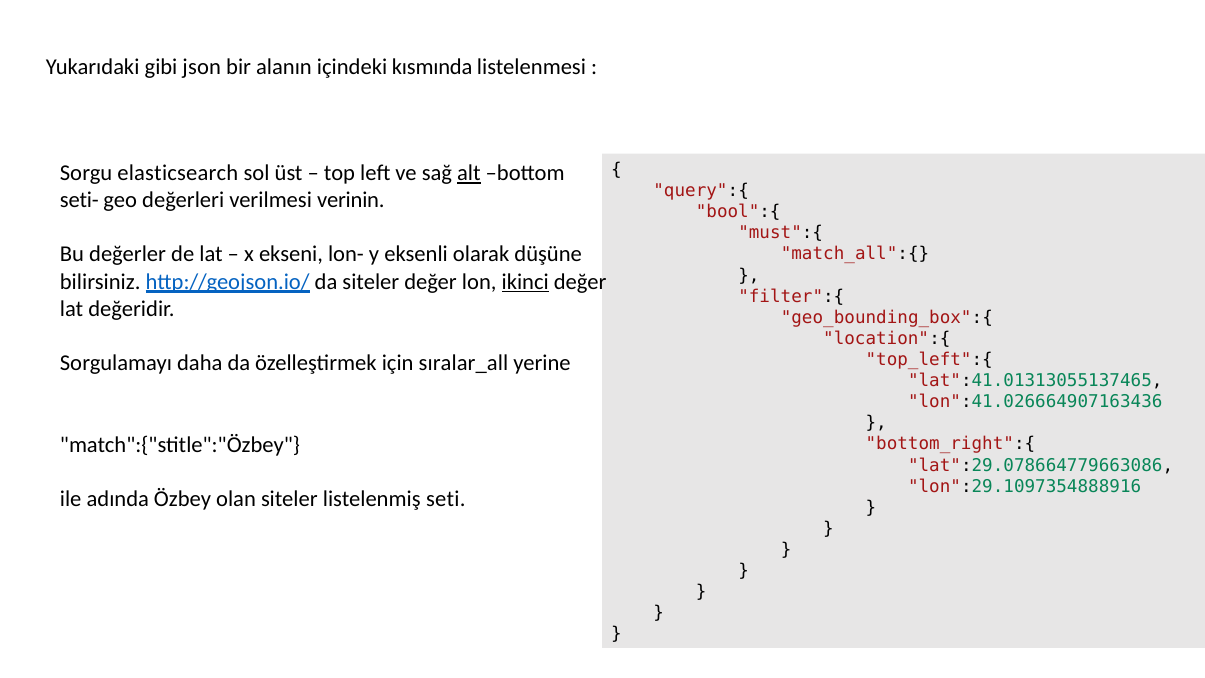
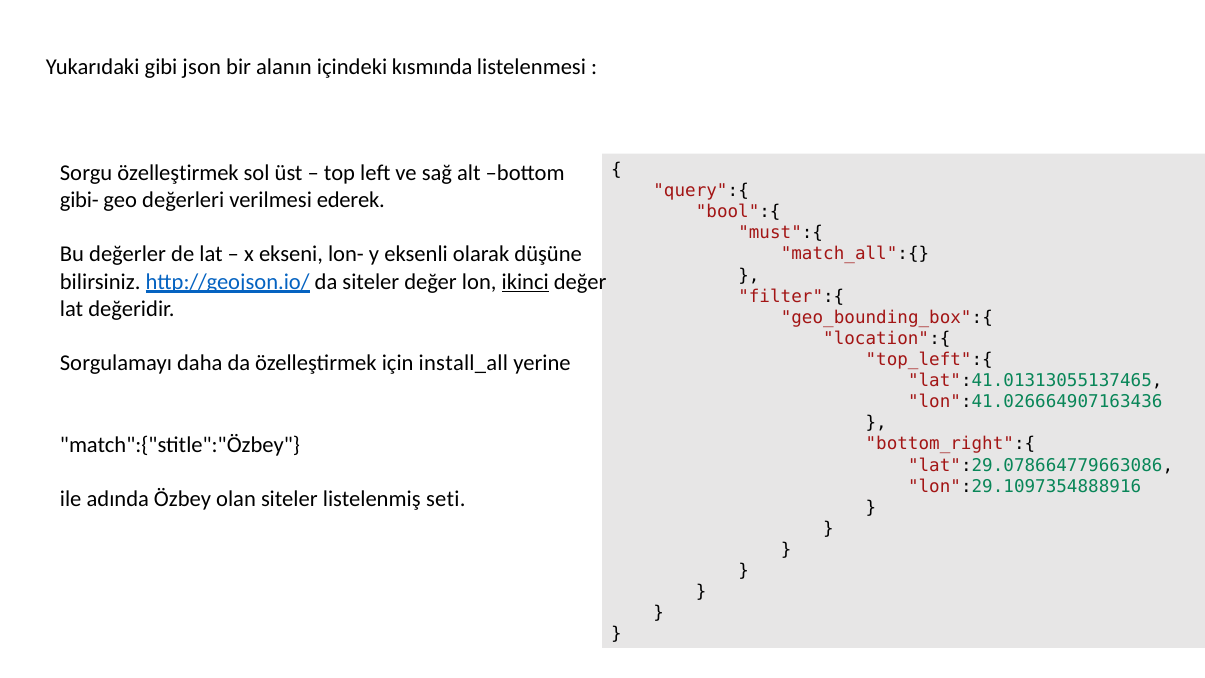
Sorgu elasticsearch: elasticsearch -> özelleştirmek (178, 173)
alt underline: present -> none (469, 173)
seti-: seti- -> gibi- (79, 200)
verinin: verinin -> ederek (351, 200)
sıralar_all: sıralar_all -> install_all (463, 363)
